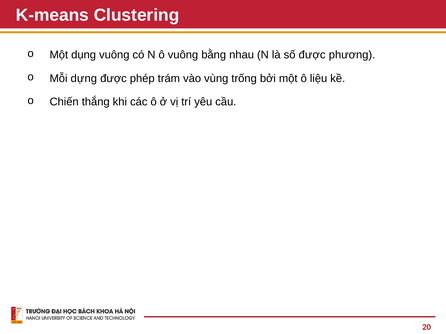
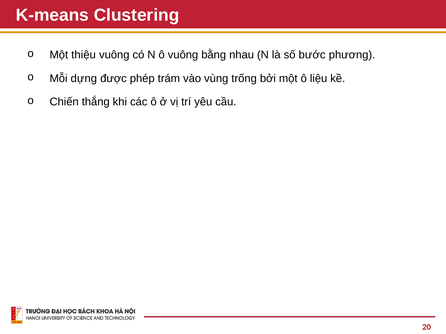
dụng: dụng -> thiệu (84, 55)
số được: được -> bước (312, 55)
